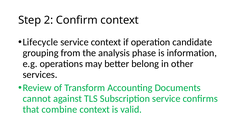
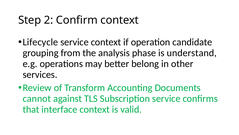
information: information -> understand (192, 53)
combine: combine -> interface (59, 109)
